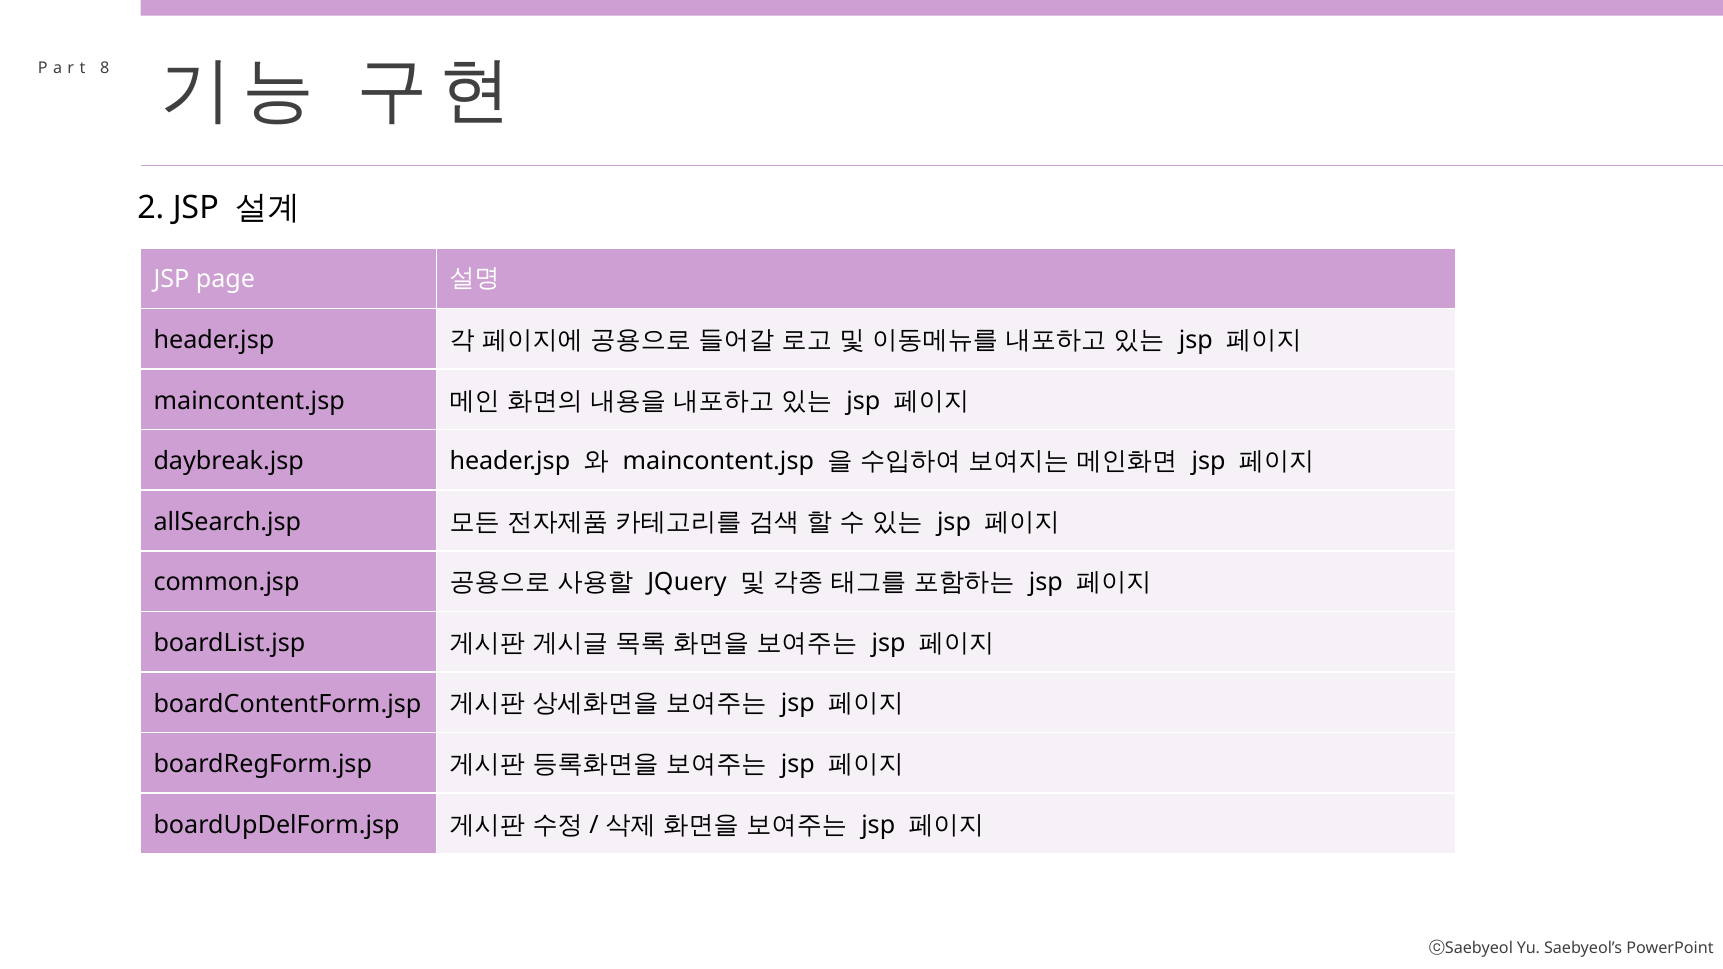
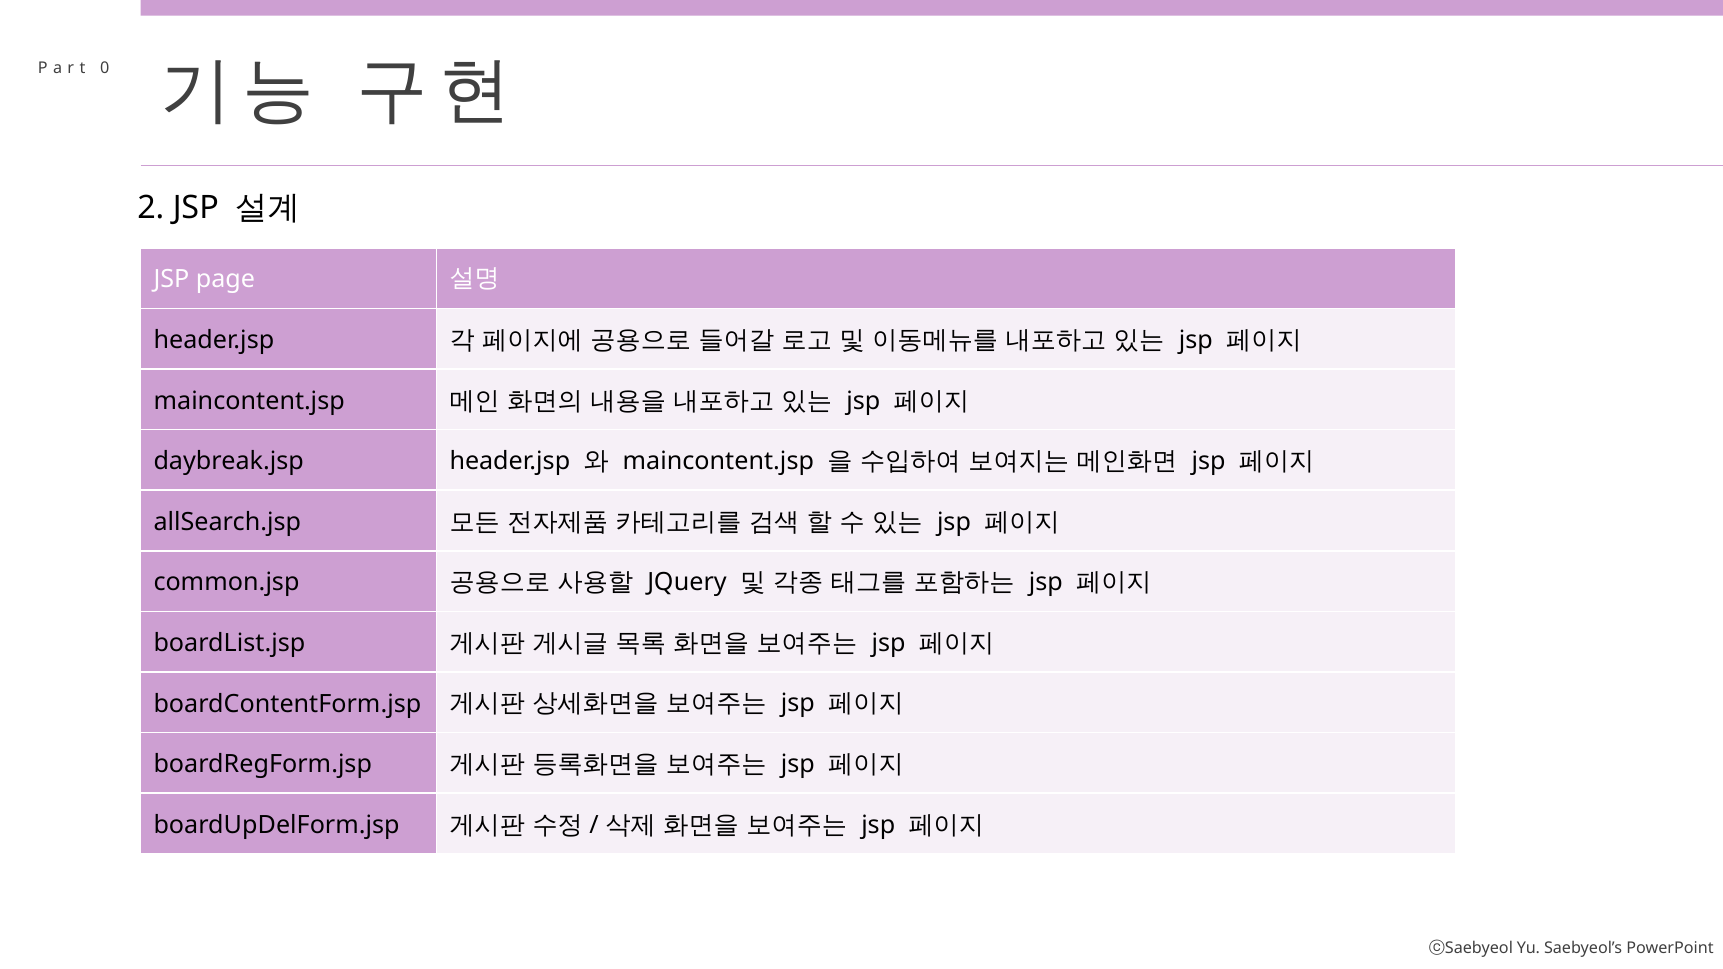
8: 8 -> 0 (105, 68)
